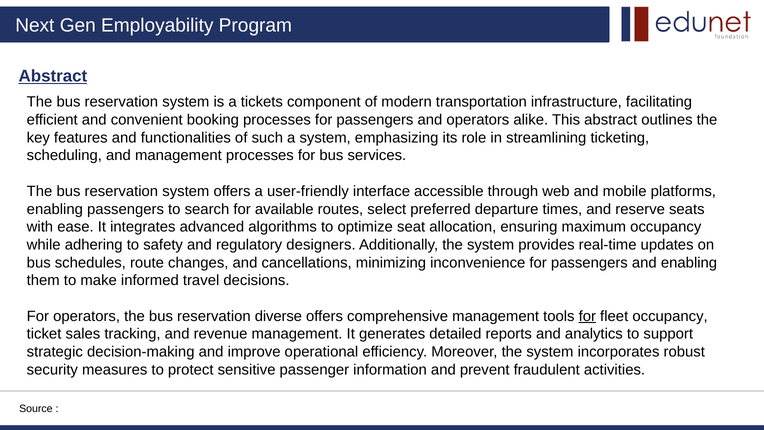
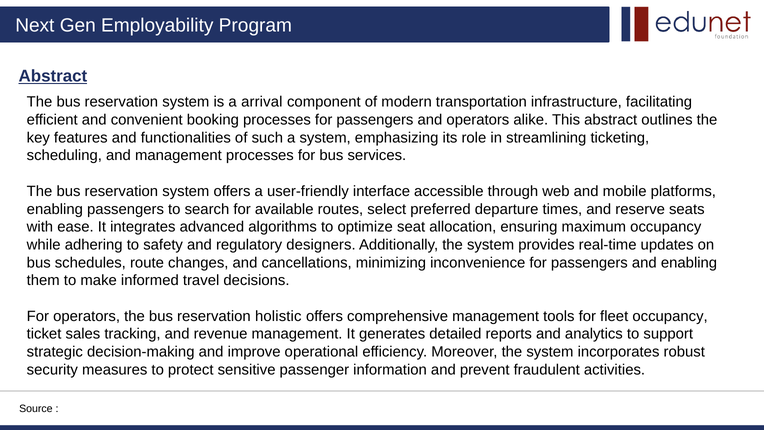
tickets: tickets -> arrival (262, 102)
diverse: diverse -> holistic (278, 316)
for underline: present -> none (587, 316)
